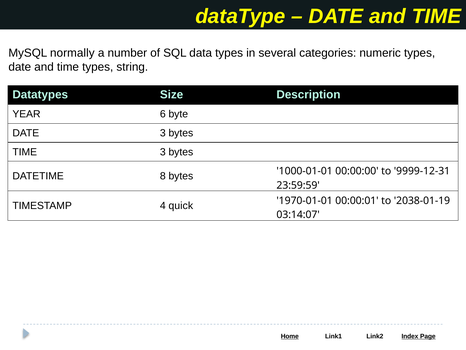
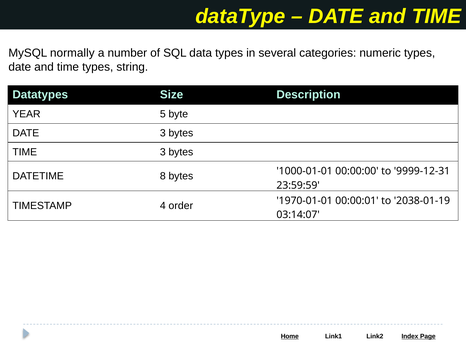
6: 6 -> 5 (163, 114)
quick: quick -> order (181, 205)
